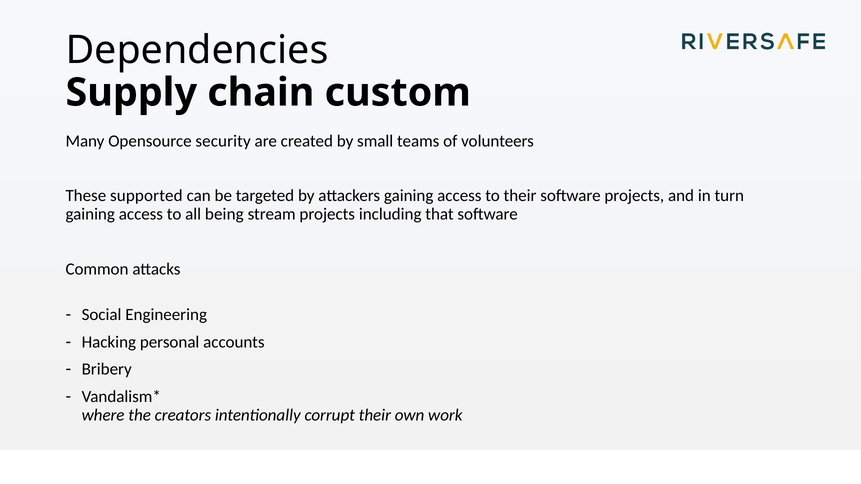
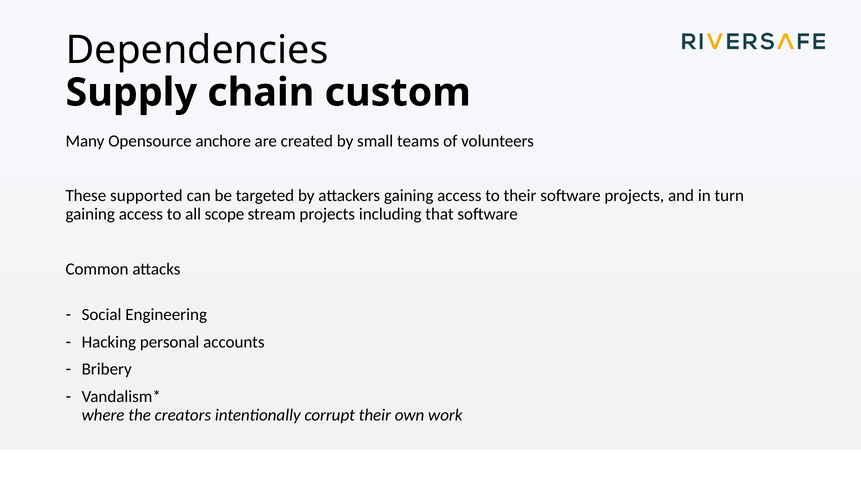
security: security -> anchore (223, 141)
being: being -> scope (224, 214)
